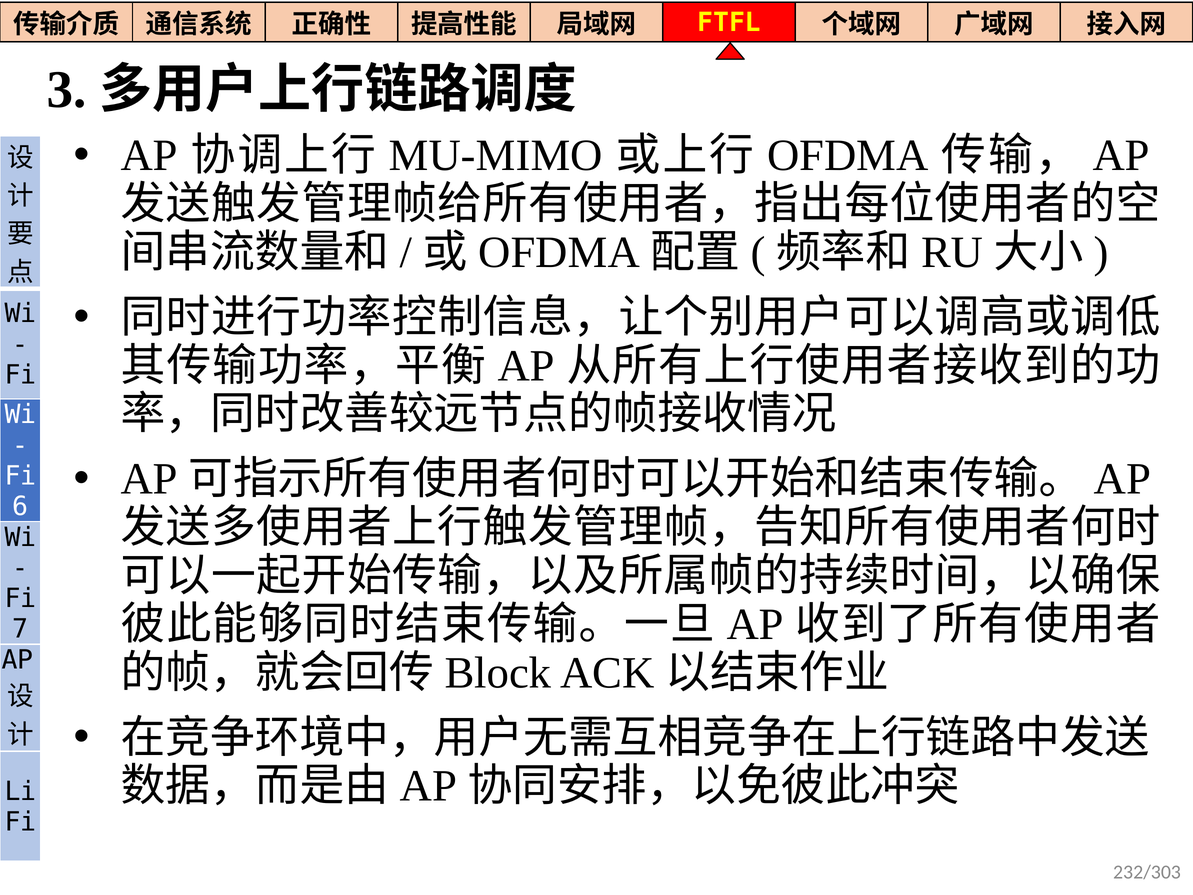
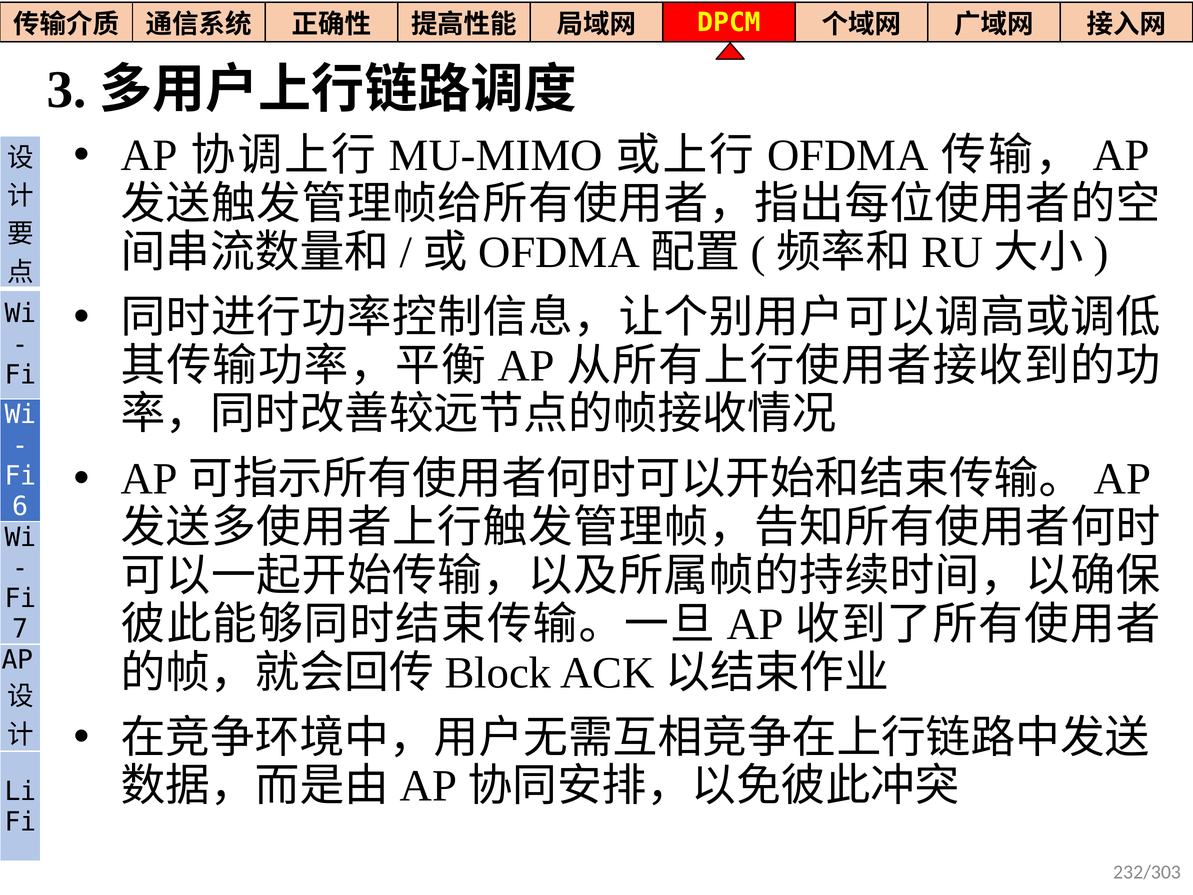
FTFL: FTFL -> DPCM (729, 22)
